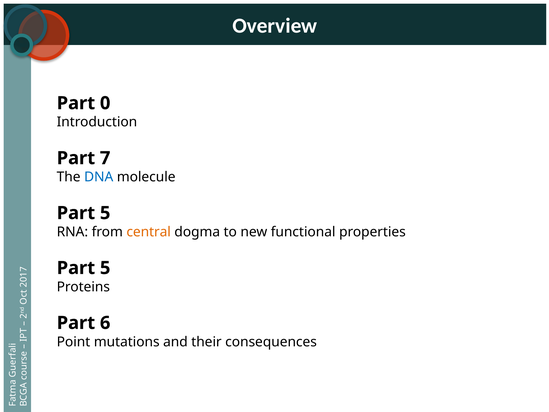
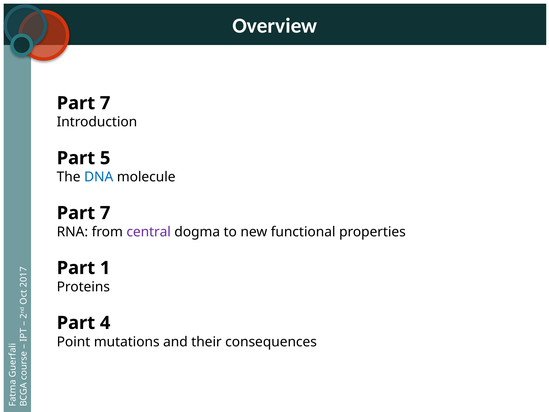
0: 0 -> 7 (105, 103)
Part 7: 7 -> 5 (105, 158)
5: 5 -> 7 (105, 213)
central colour: orange -> purple (149, 232)
5: 5 -> 1 (105, 268)
6: 6 -> 4 (105, 323)
